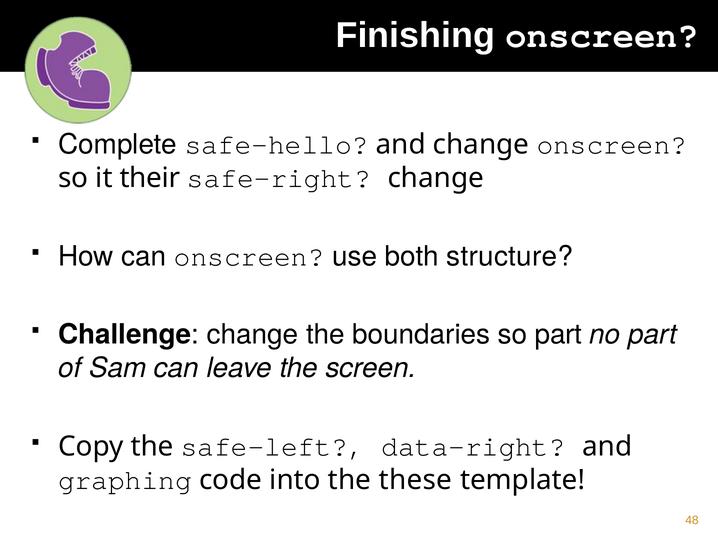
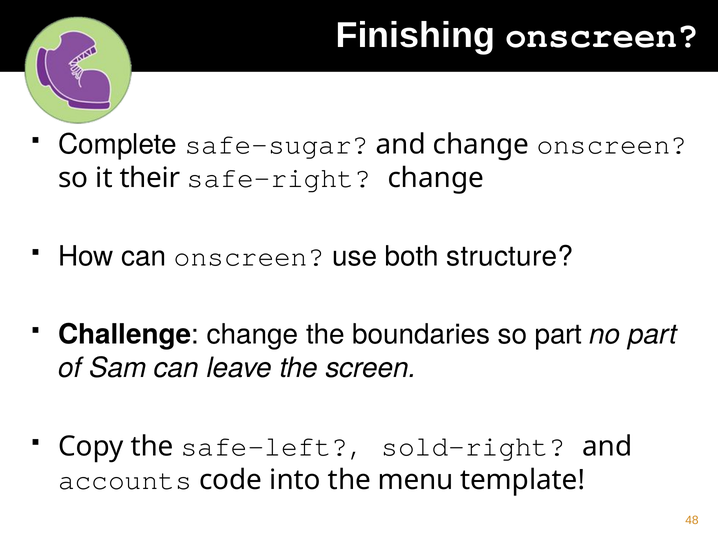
safe-hello: safe-hello -> safe-sugar (277, 144)
data-right: data-right -> sold-right (473, 446)
graphing: graphing -> accounts (125, 480)
these: these -> menu (416, 480)
